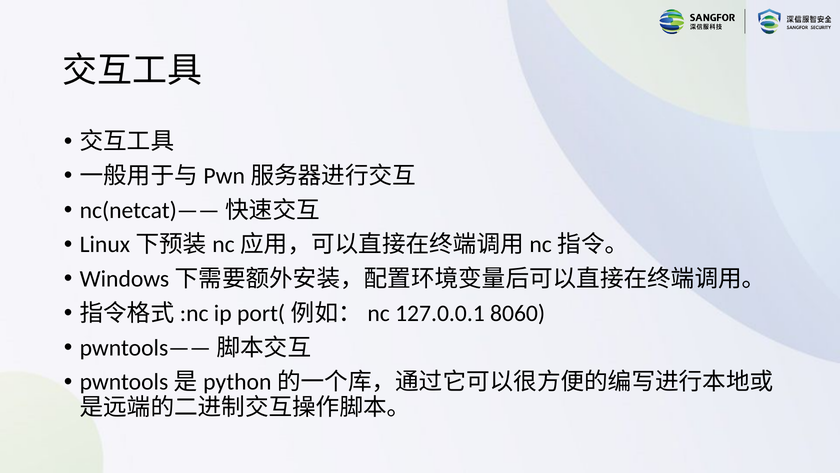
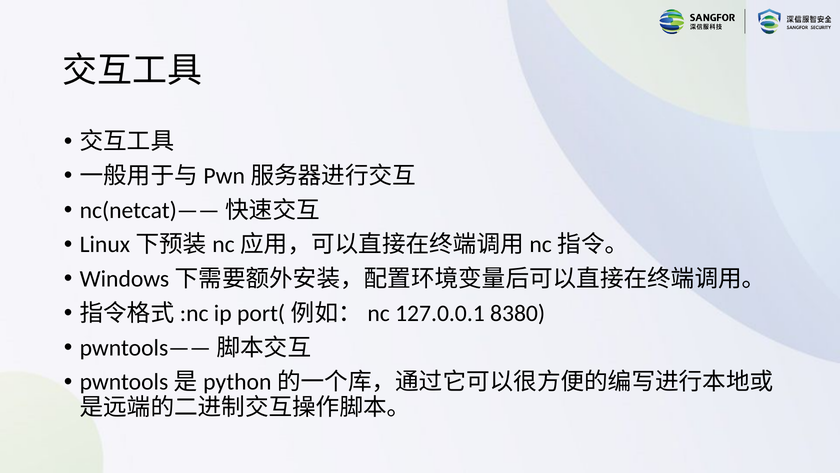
8060: 8060 -> 8380 (518, 313)
